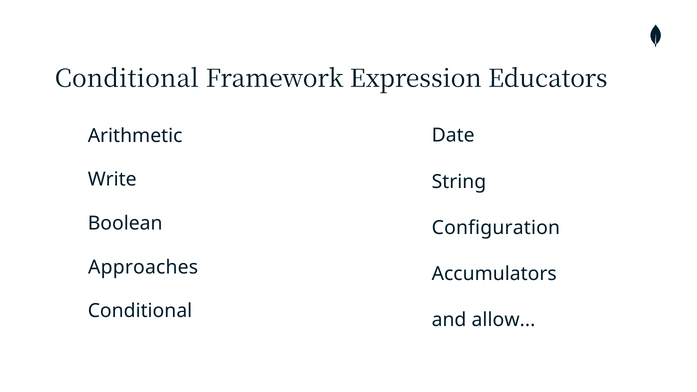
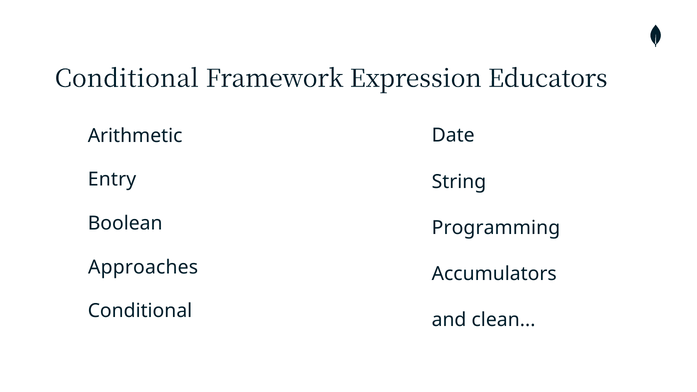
Write: Write -> Entry (112, 180)
Configuration: Configuration -> Programming (496, 228)
allow: allow -> clean (503, 320)
